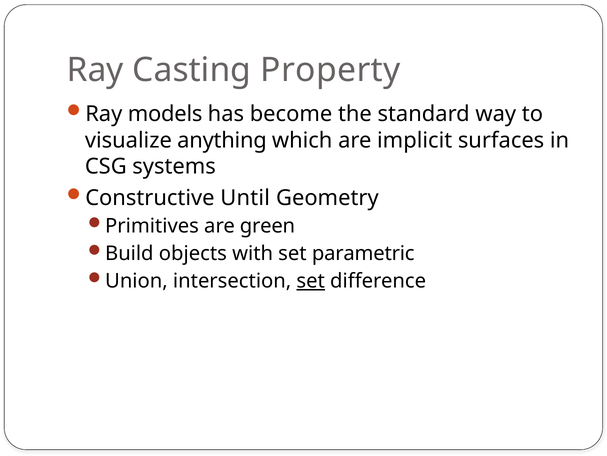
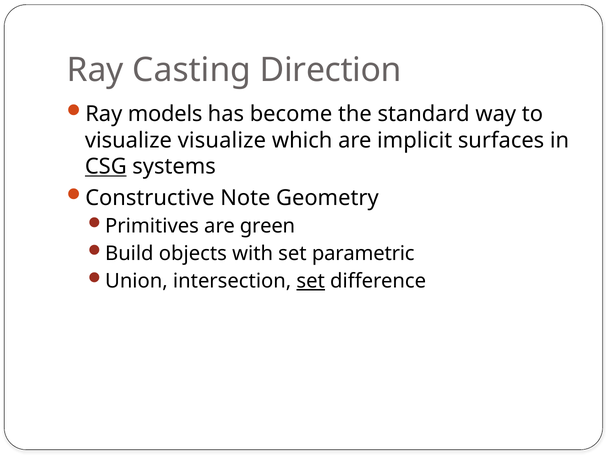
Property: Property -> Direction (331, 70)
visualize anything: anything -> visualize (222, 140)
CSG underline: none -> present (106, 166)
Until: Until -> Note (245, 198)
